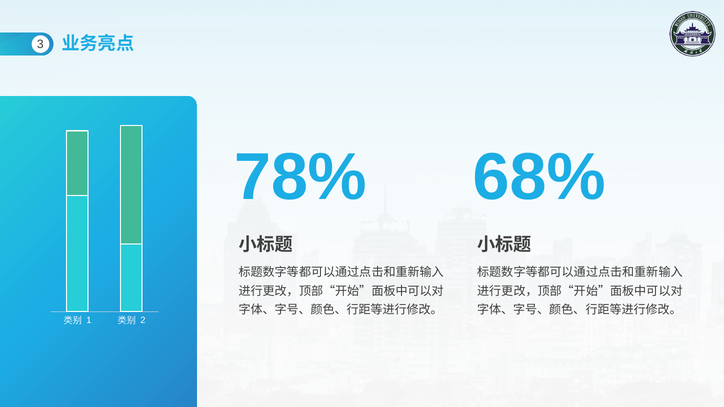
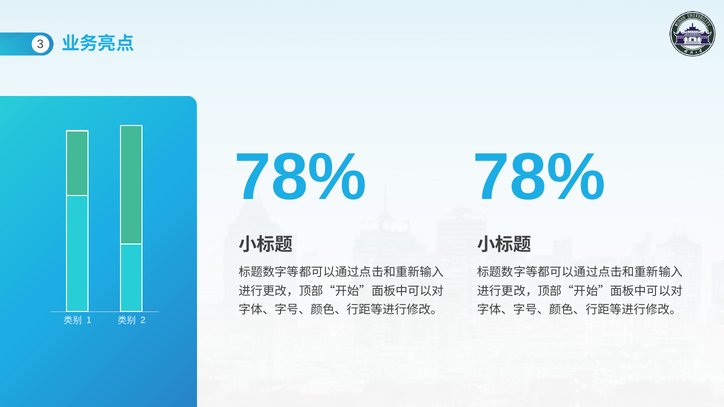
68%: 68% -> 78% (539, 177)
